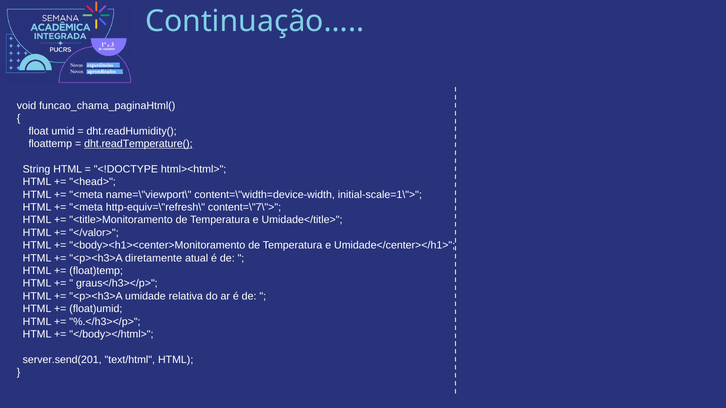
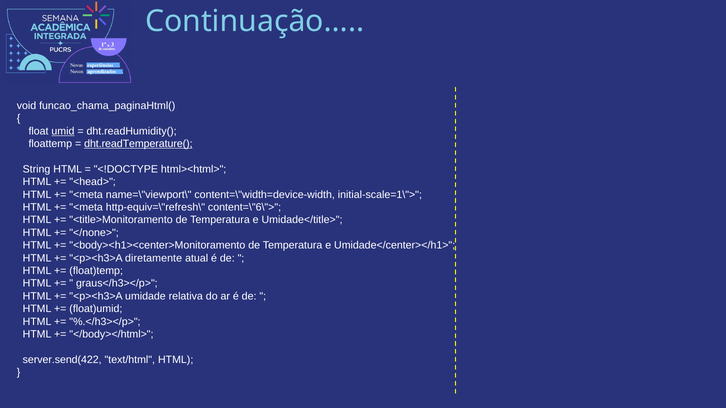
umid underline: none -> present (63, 131)
content=\"7\">: content=\"7\"> -> content=\"6\"> (245, 207)
</valor>: </valor> -> </none> (94, 233)
server.send(201: server.send(201 -> server.send(422 (62, 360)
